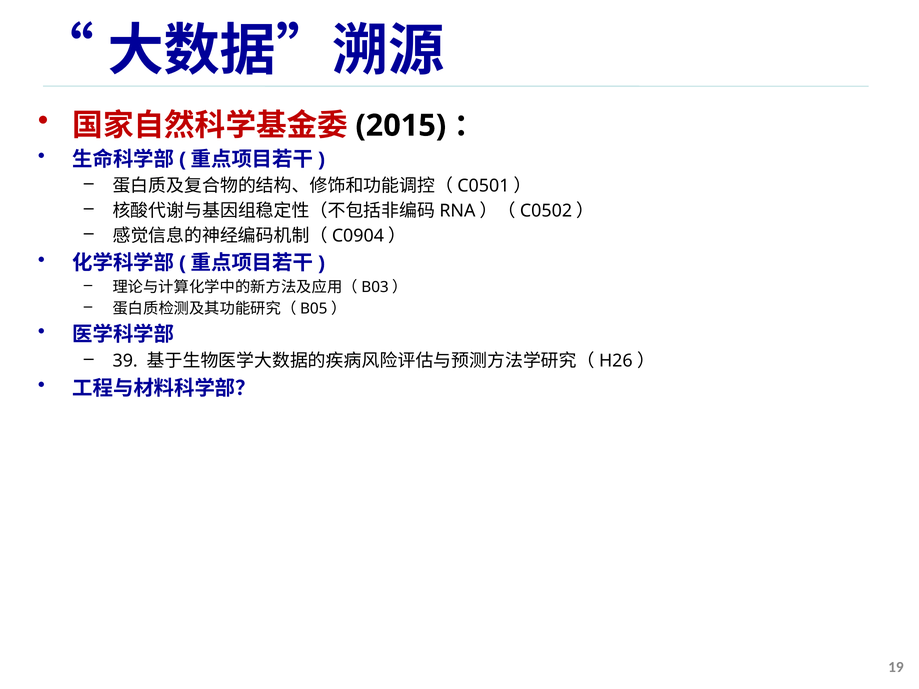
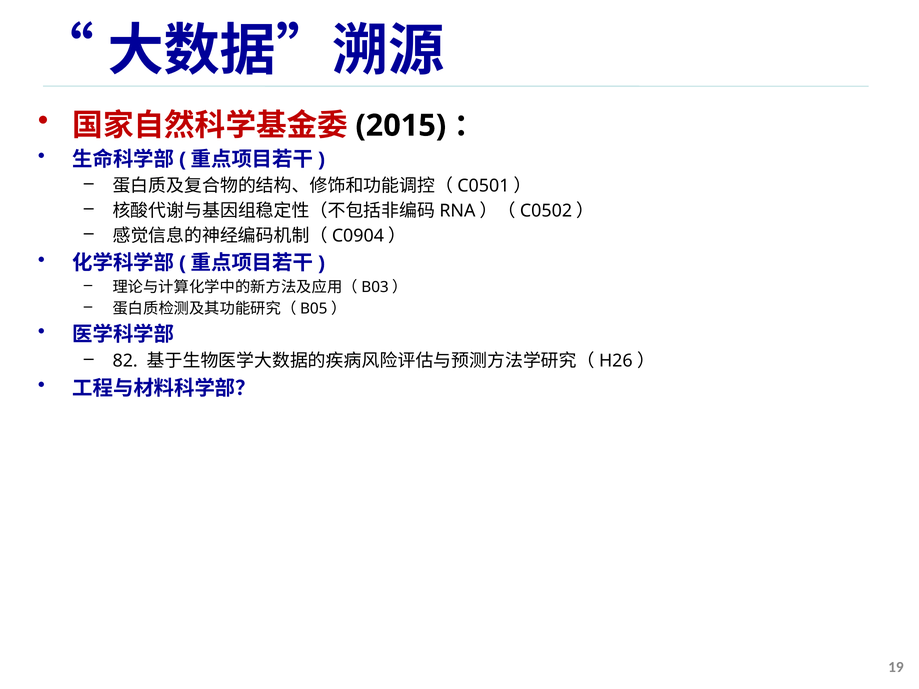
39: 39 -> 82 (125, 361)
